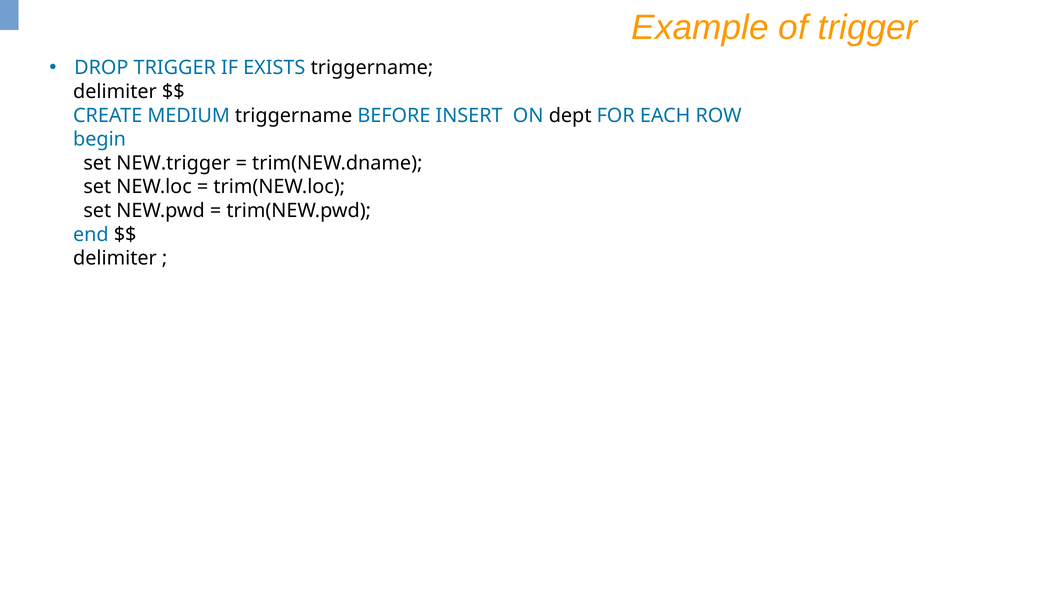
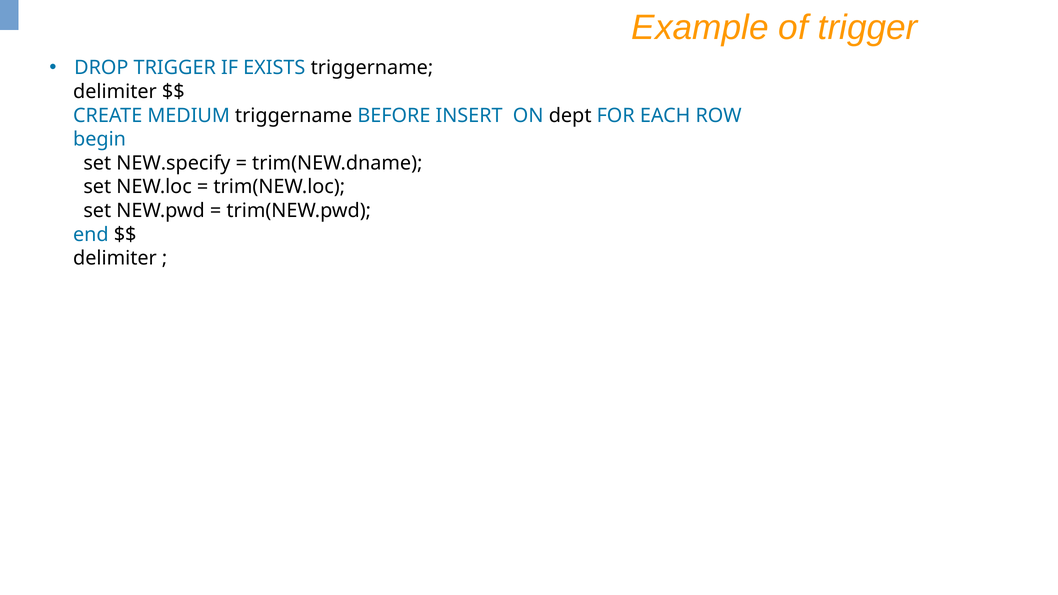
NEW.trigger: NEW.trigger -> NEW.specify (173, 163)
